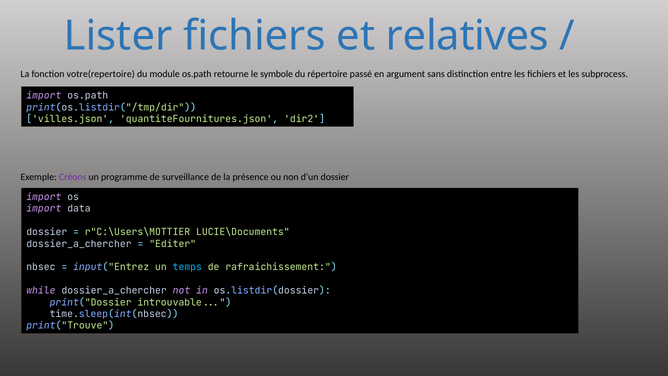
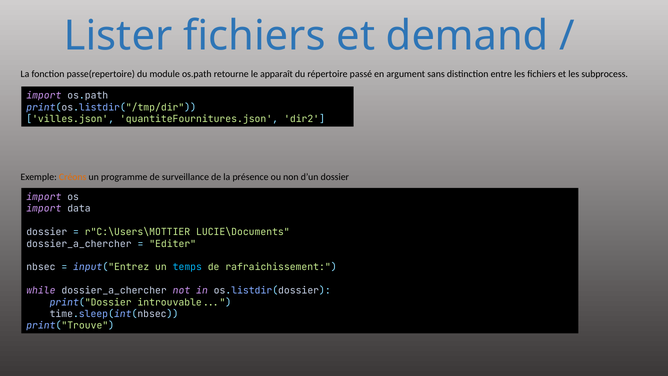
relatives: relatives -> demand (467, 36)
votre(repertoire: votre(repertoire -> passe(repertoire (101, 74)
symbole: symbole -> apparaît (276, 74)
Créons colour: purple -> orange (73, 177)
